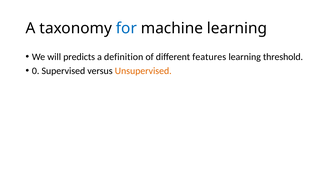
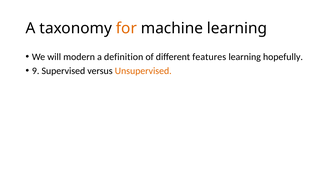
for colour: blue -> orange (126, 28)
predicts: predicts -> modern (79, 57)
threshold: threshold -> hopefully (283, 57)
0: 0 -> 9 (36, 71)
